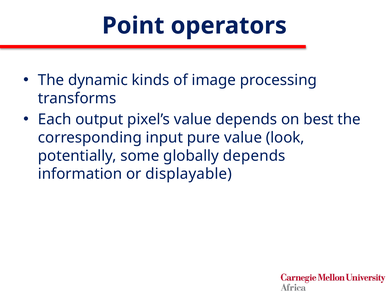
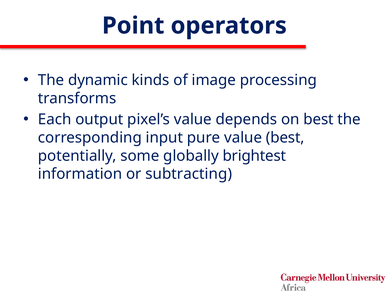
value look: look -> best (285, 138)
globally depends: depends -> brightest (254, 156)
displayable: displayable -> subtracting (189, 174)
